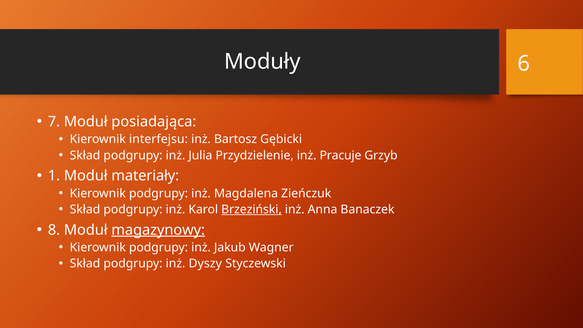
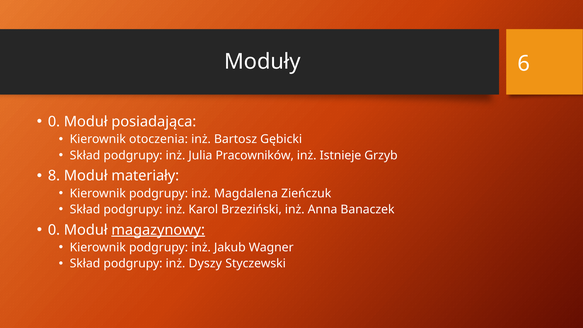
7: 7 -> 0 (54, 122)
interfejsu: interfejsu -> otoczenia (158, 139)
Przydzielenie: Przydzielenie -> Pracowników (255, 155)
Pracuje: Pracuje -> Istnieje (340, 155)
1: 1 -> 8 (54, 176)
Brzeziński underline: present -> none (252, 209)
8: 8 -> 0 (54, 230)
